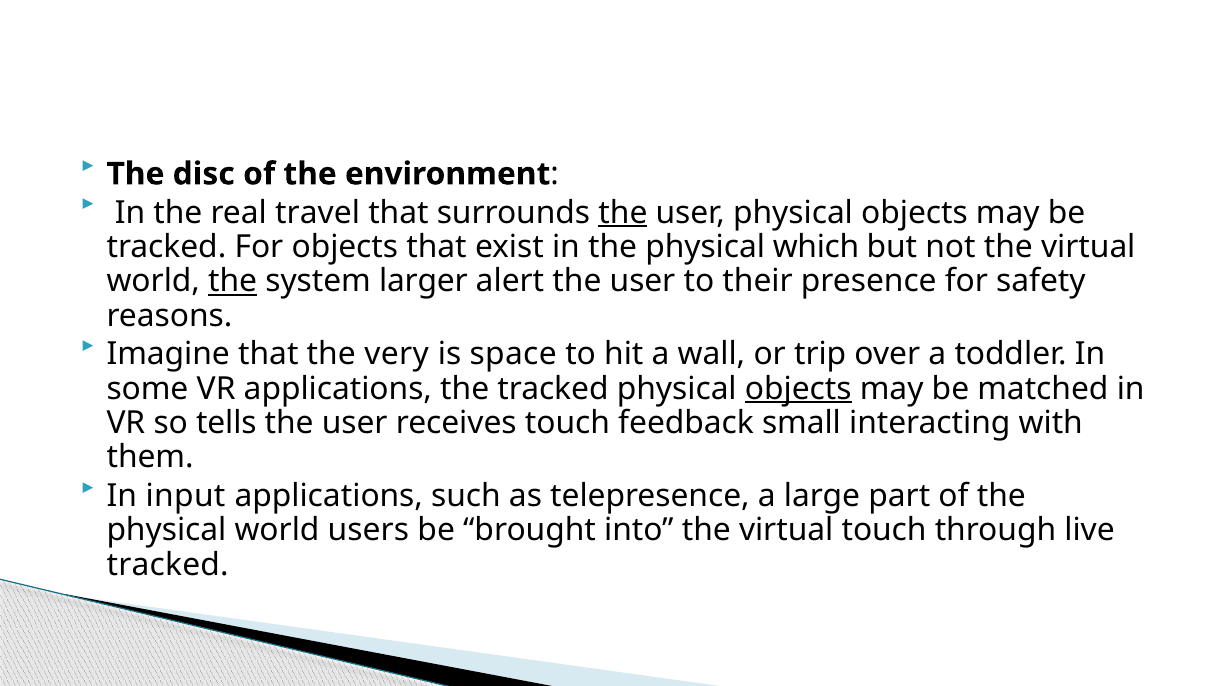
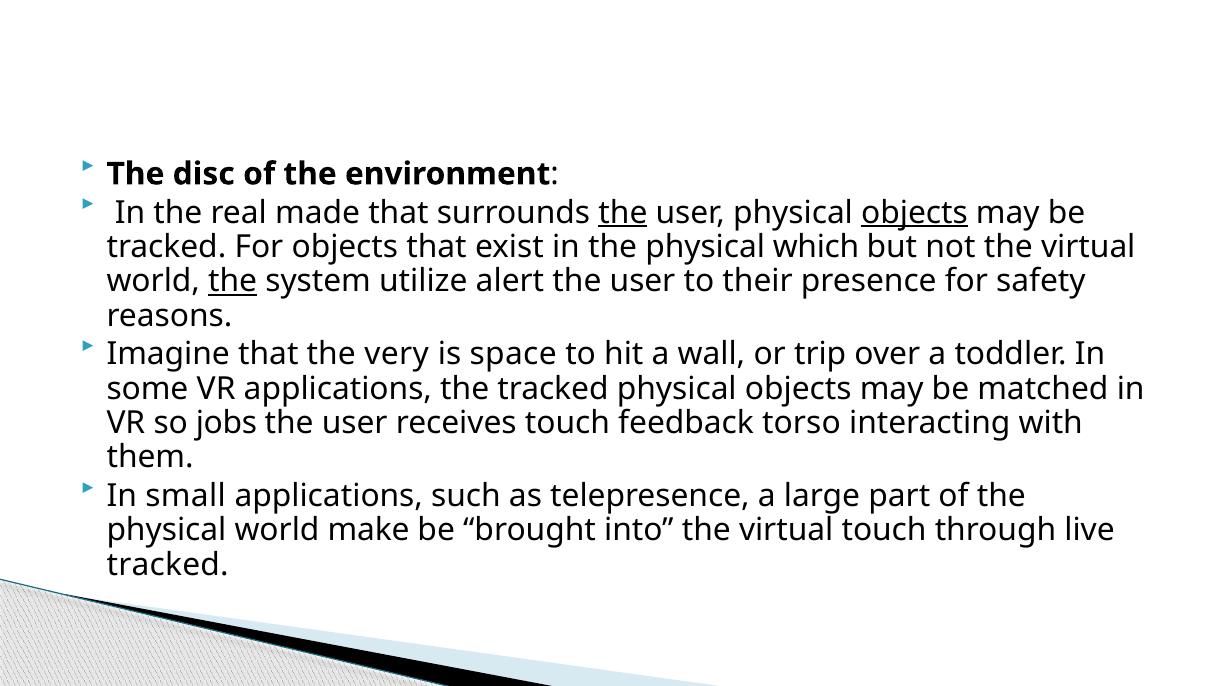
travel: travel -> made (318, 213)
objects underline: none -> present (914, 213)
larger: larger -> utilize (423, 281)
objects underline: present -> none (798, 389)
tells: tells -> jobs (226, 423)
small: small -> torso (801, 423)
input: input -> small (186, 496)
users: users -> make (369, 531)
